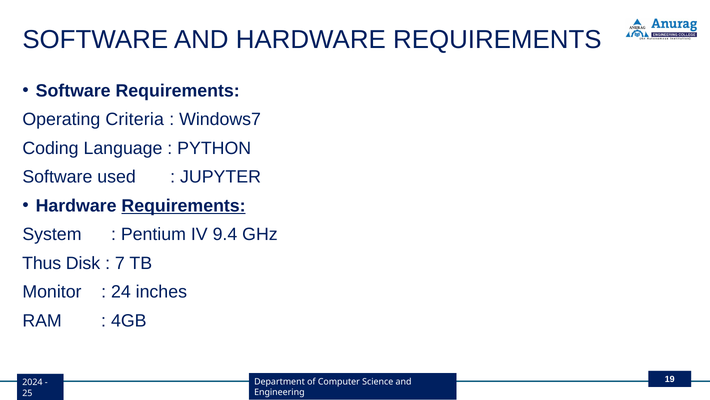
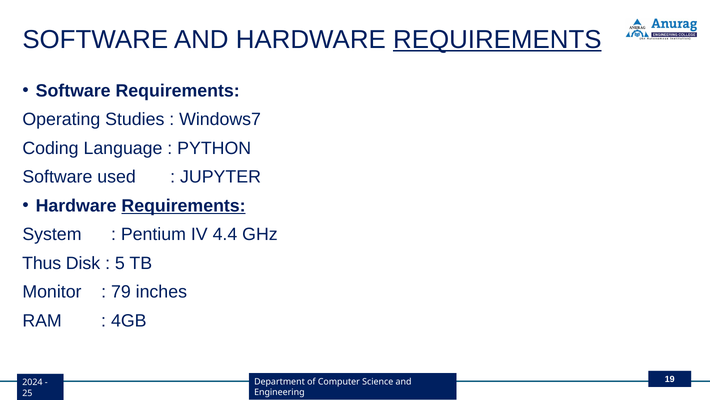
REQUIREMENTS underline: none -> present (497, 40)
Criteria: Criteria -> Studies (135, 119)
9.4: 9.4 -> 4.4 (225, 234)
7: 7 -> 5 (120, 263)
24: 24 -> 79 (121, 291)
